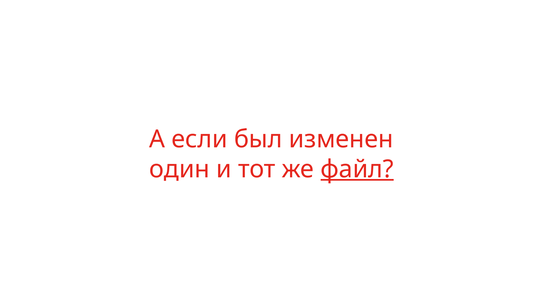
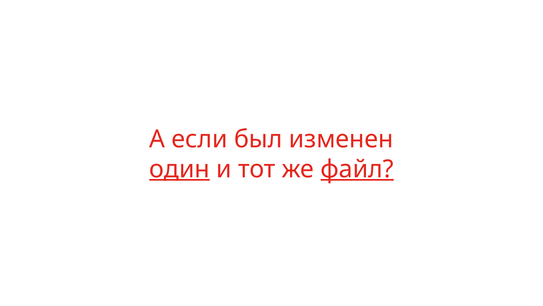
один underline: none -> present (179, 169)
